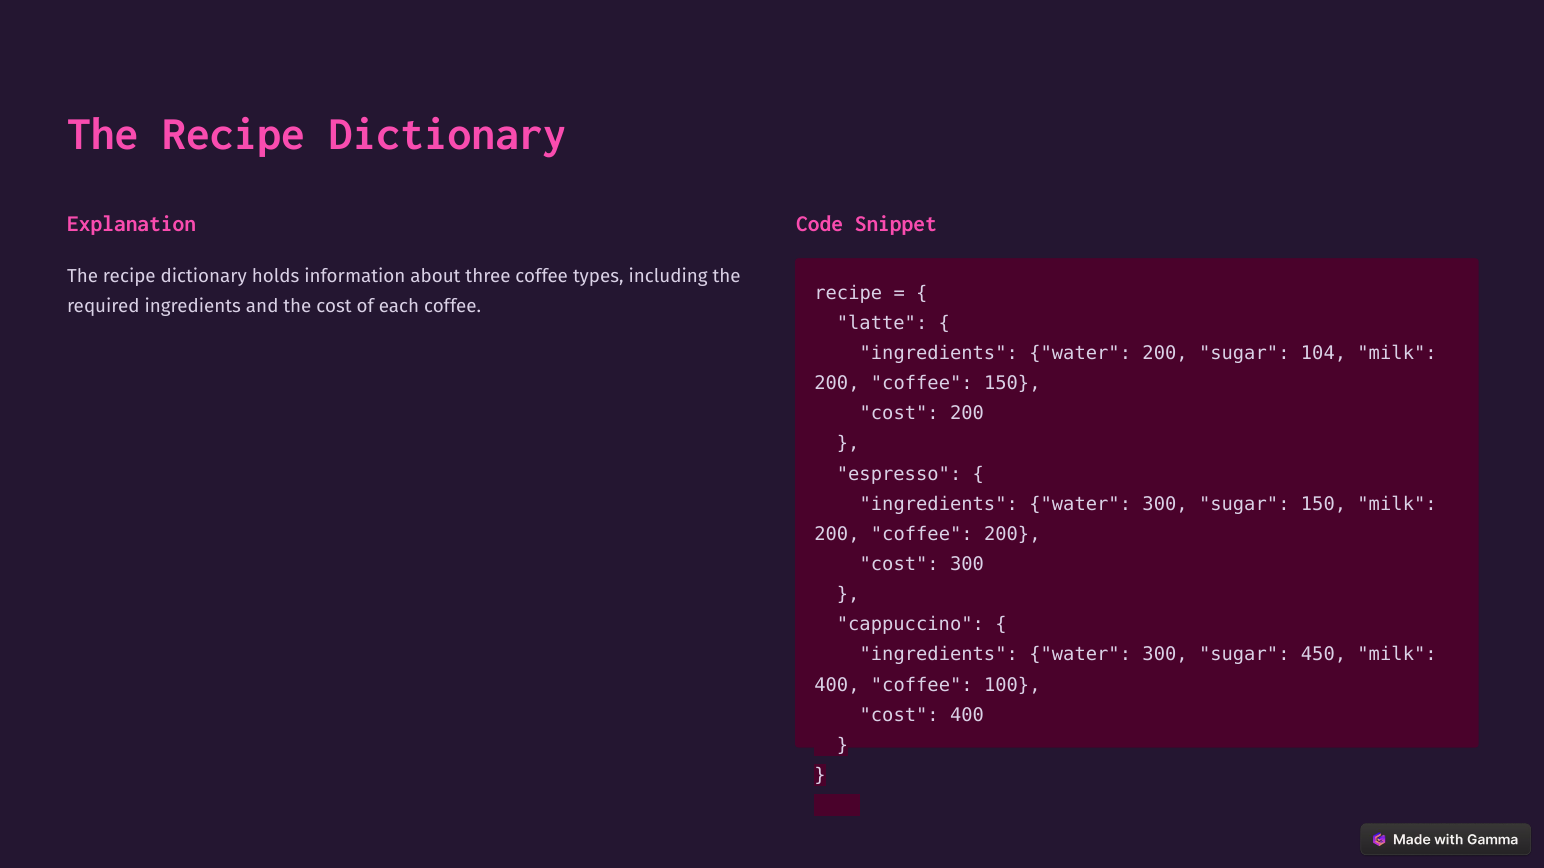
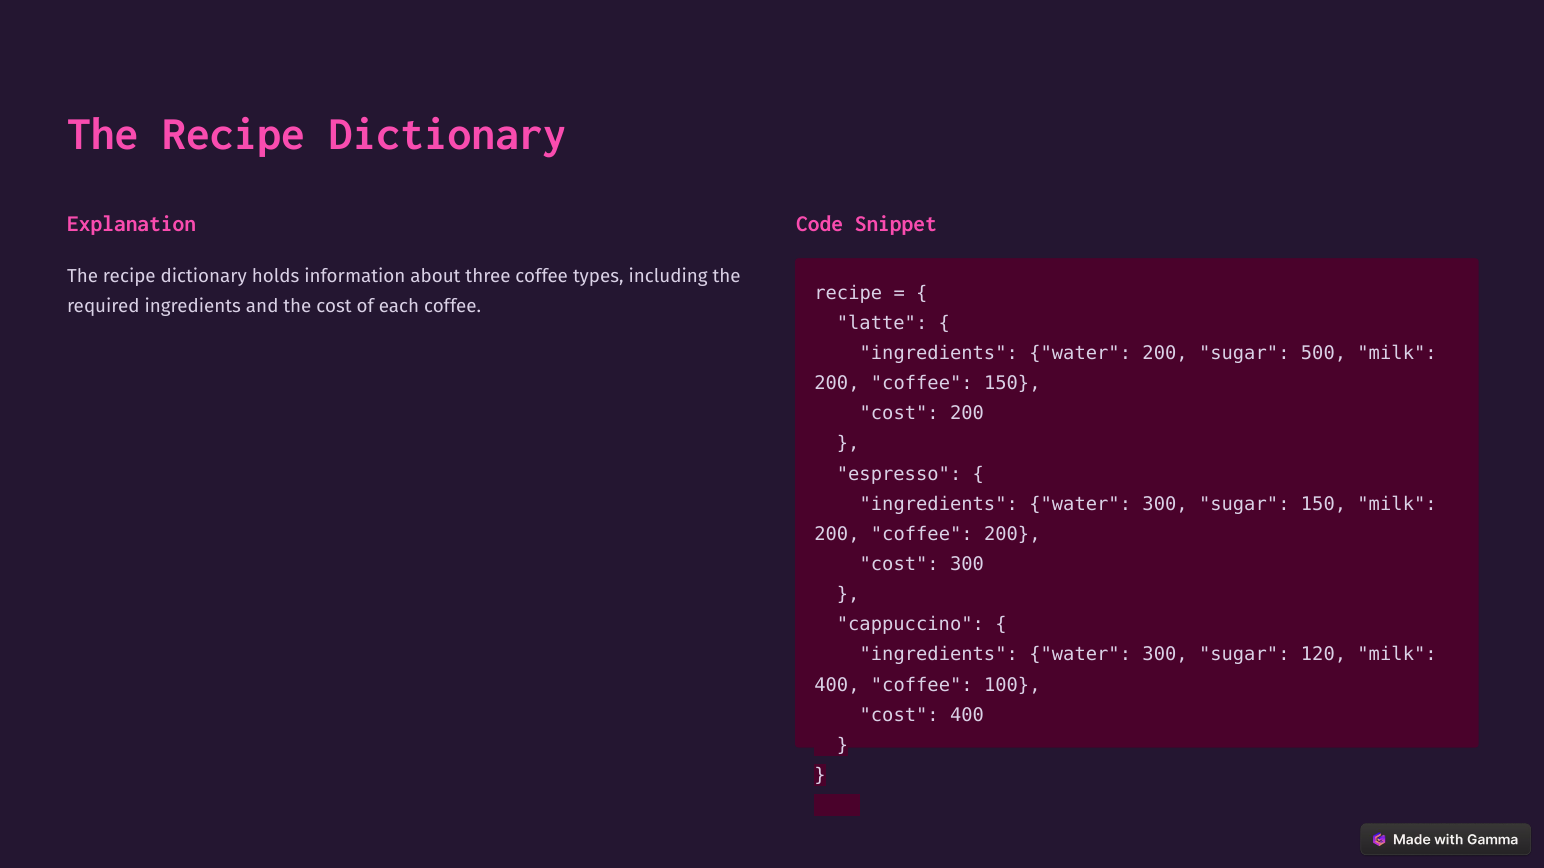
104: 104 -> 500 (1324, 353)
450: 450 -> 120 (1324, 655)
